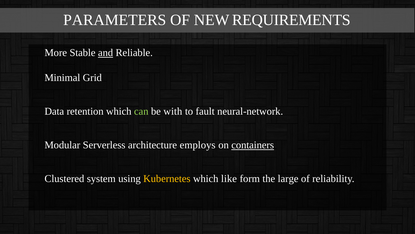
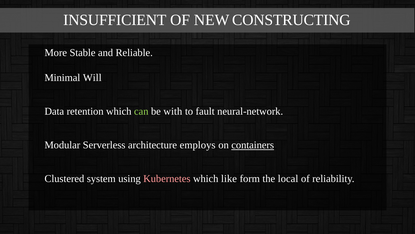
PARAMETERS: PARAMETERS -> INSUFFICIENT (115, 20)
REQUIREMENTS: REQUIREMENTS -> CONSTRUCTING (291, 20)
and underline: present -> none (106, 53)
Grid: Grid -> Will (92, 78)
Kubernetes colour: yellow -> pink (167, 178)
large: large -> local (288, 178)
